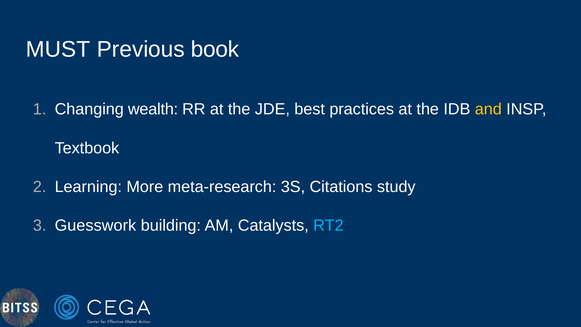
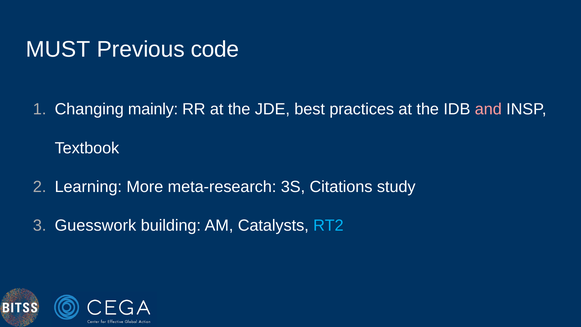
book: book -> code (215, 49)
wealth: wealth -> mainly (153, 109)
and colour: yellow -> pink (488, 109)
